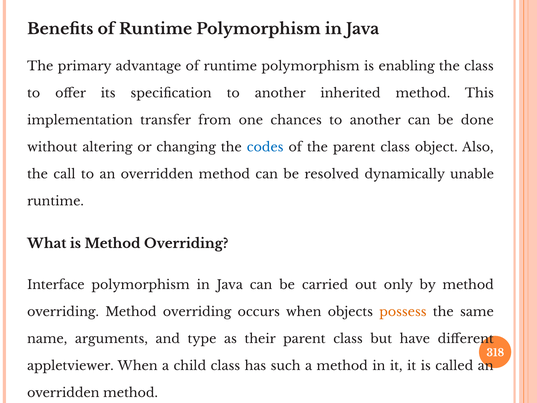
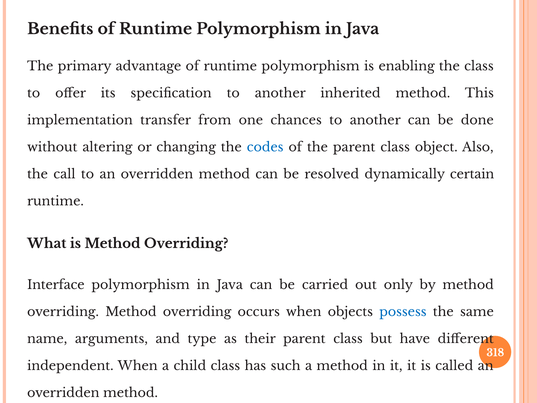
unable: unable -> certain (472, 174)
possess colour: orange -> blue (403, 312)
appletviewer: appletviewer -> independent (70, 366)
